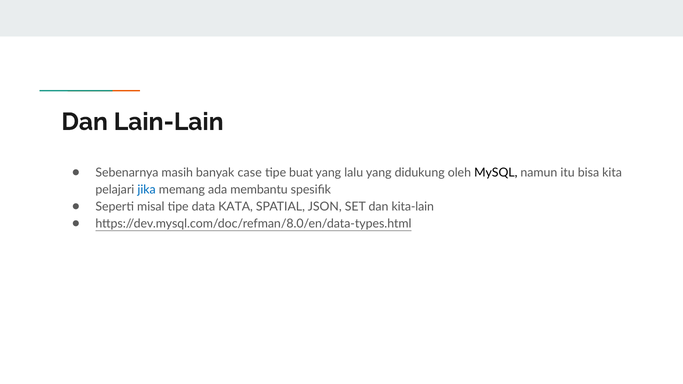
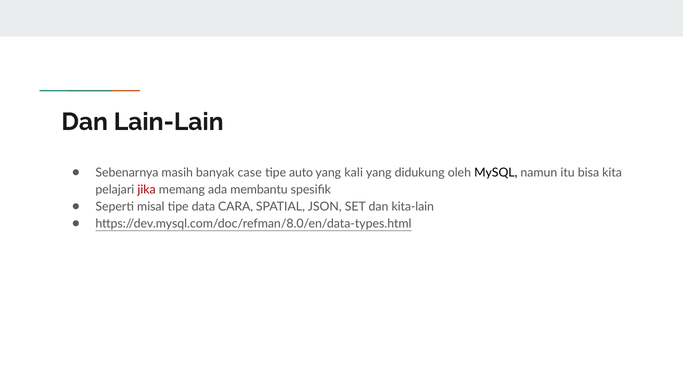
buat: buat -> auto (301, 173)
lalu: lalu -> kali (354, 173)
jika colour: blue -> red (147, 190)
KATA: KATA -> CARA (236, 207)
